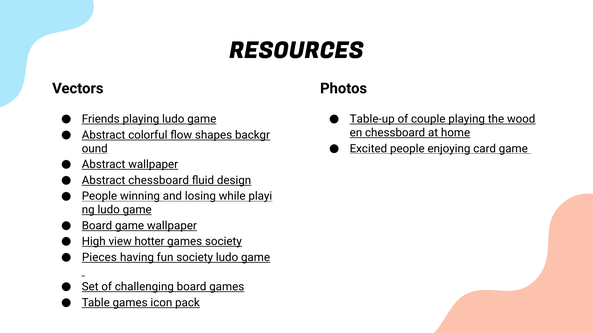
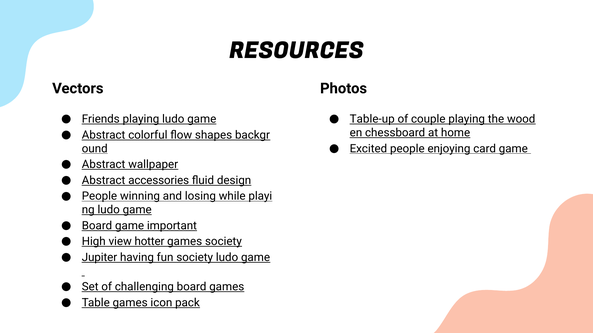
Abstract chessboard: chessboard -> accessories (159, 181)
game wallpaper: wallpaper -> important (172, 226)
Pieces: Pieces -> Jupiter (99, 258)
